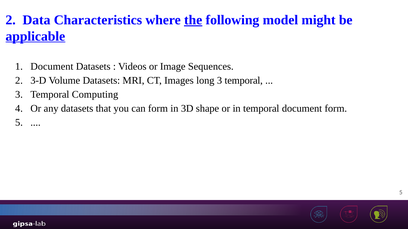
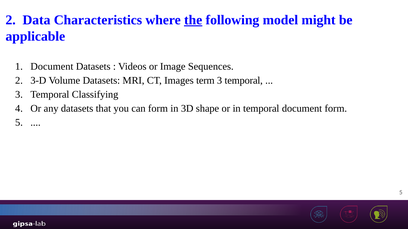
applicable underline: present -> none (35, 36)
long: long -> term (205, 81)
Computing: Computing -> Classifying (95, 95)
